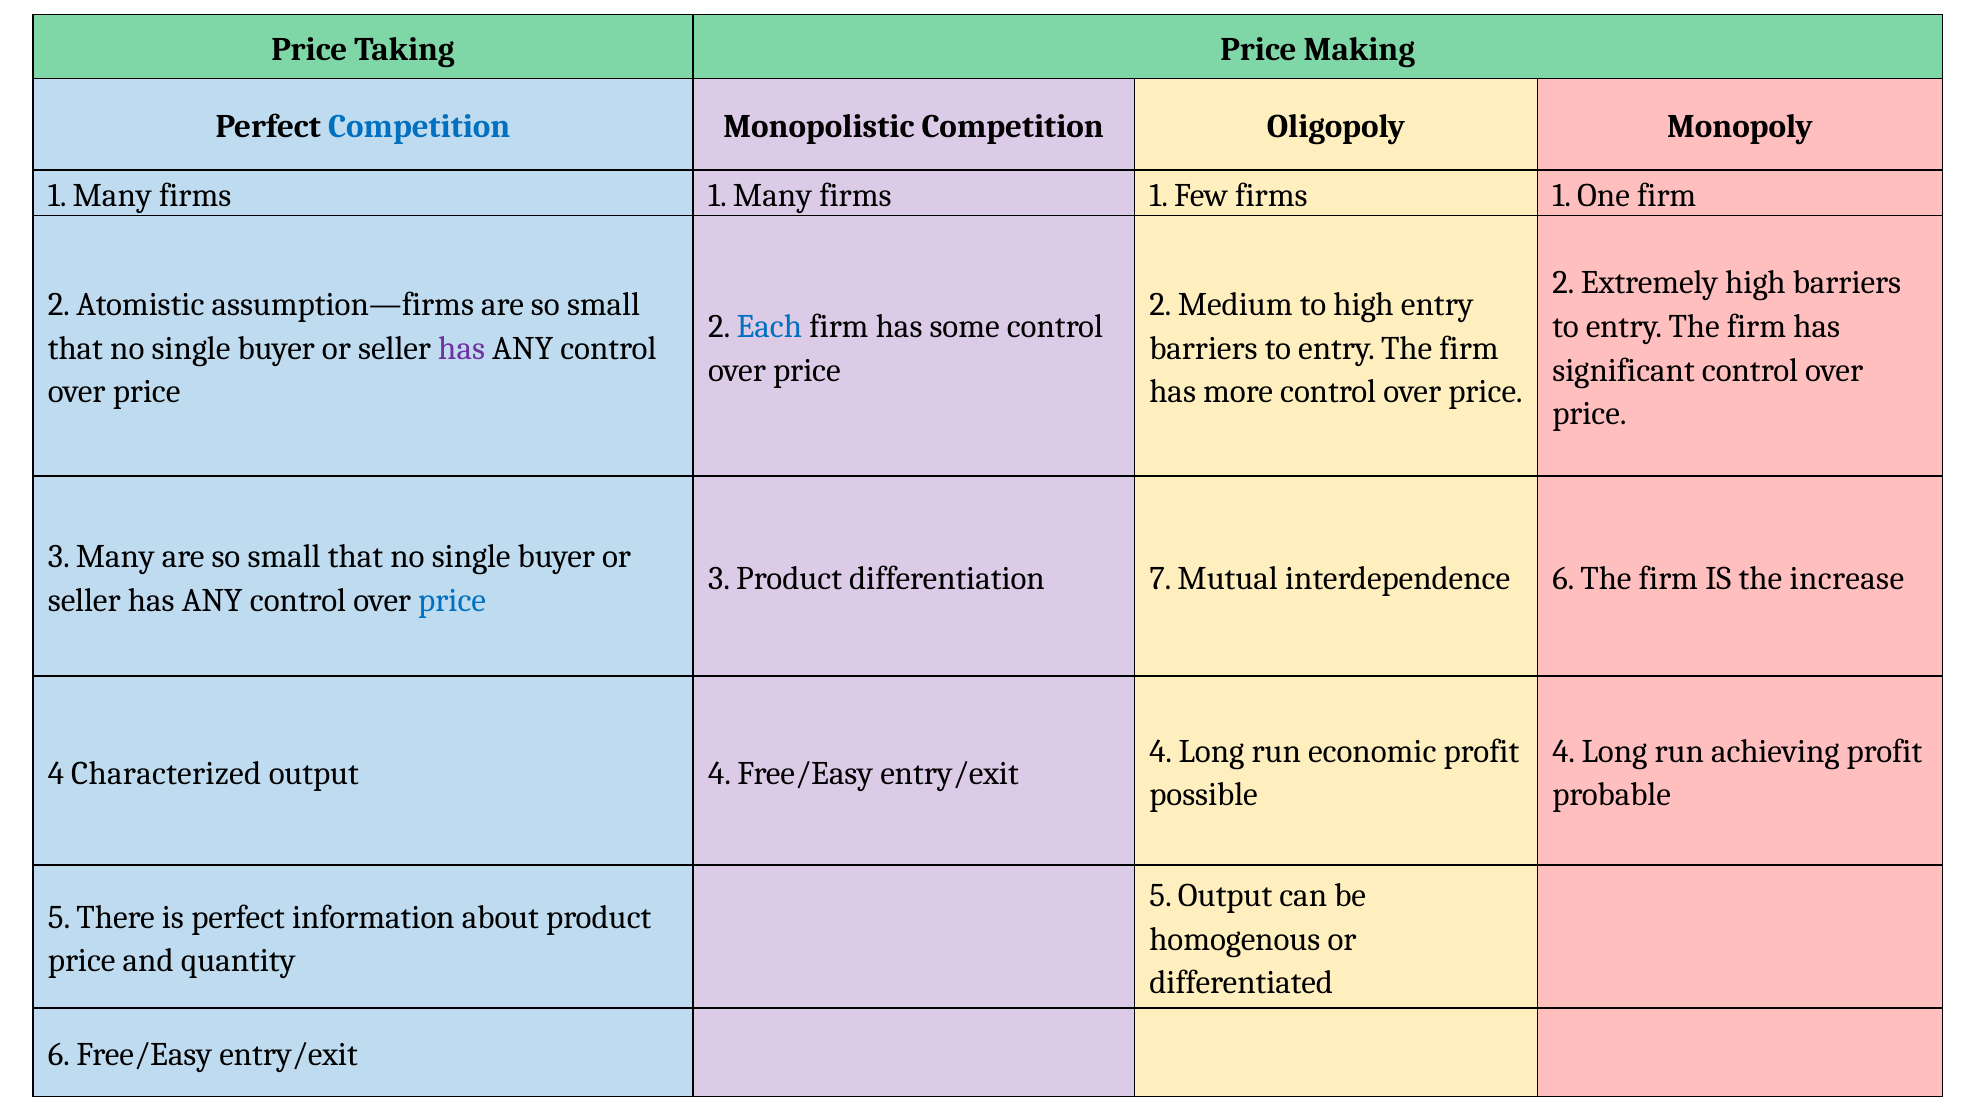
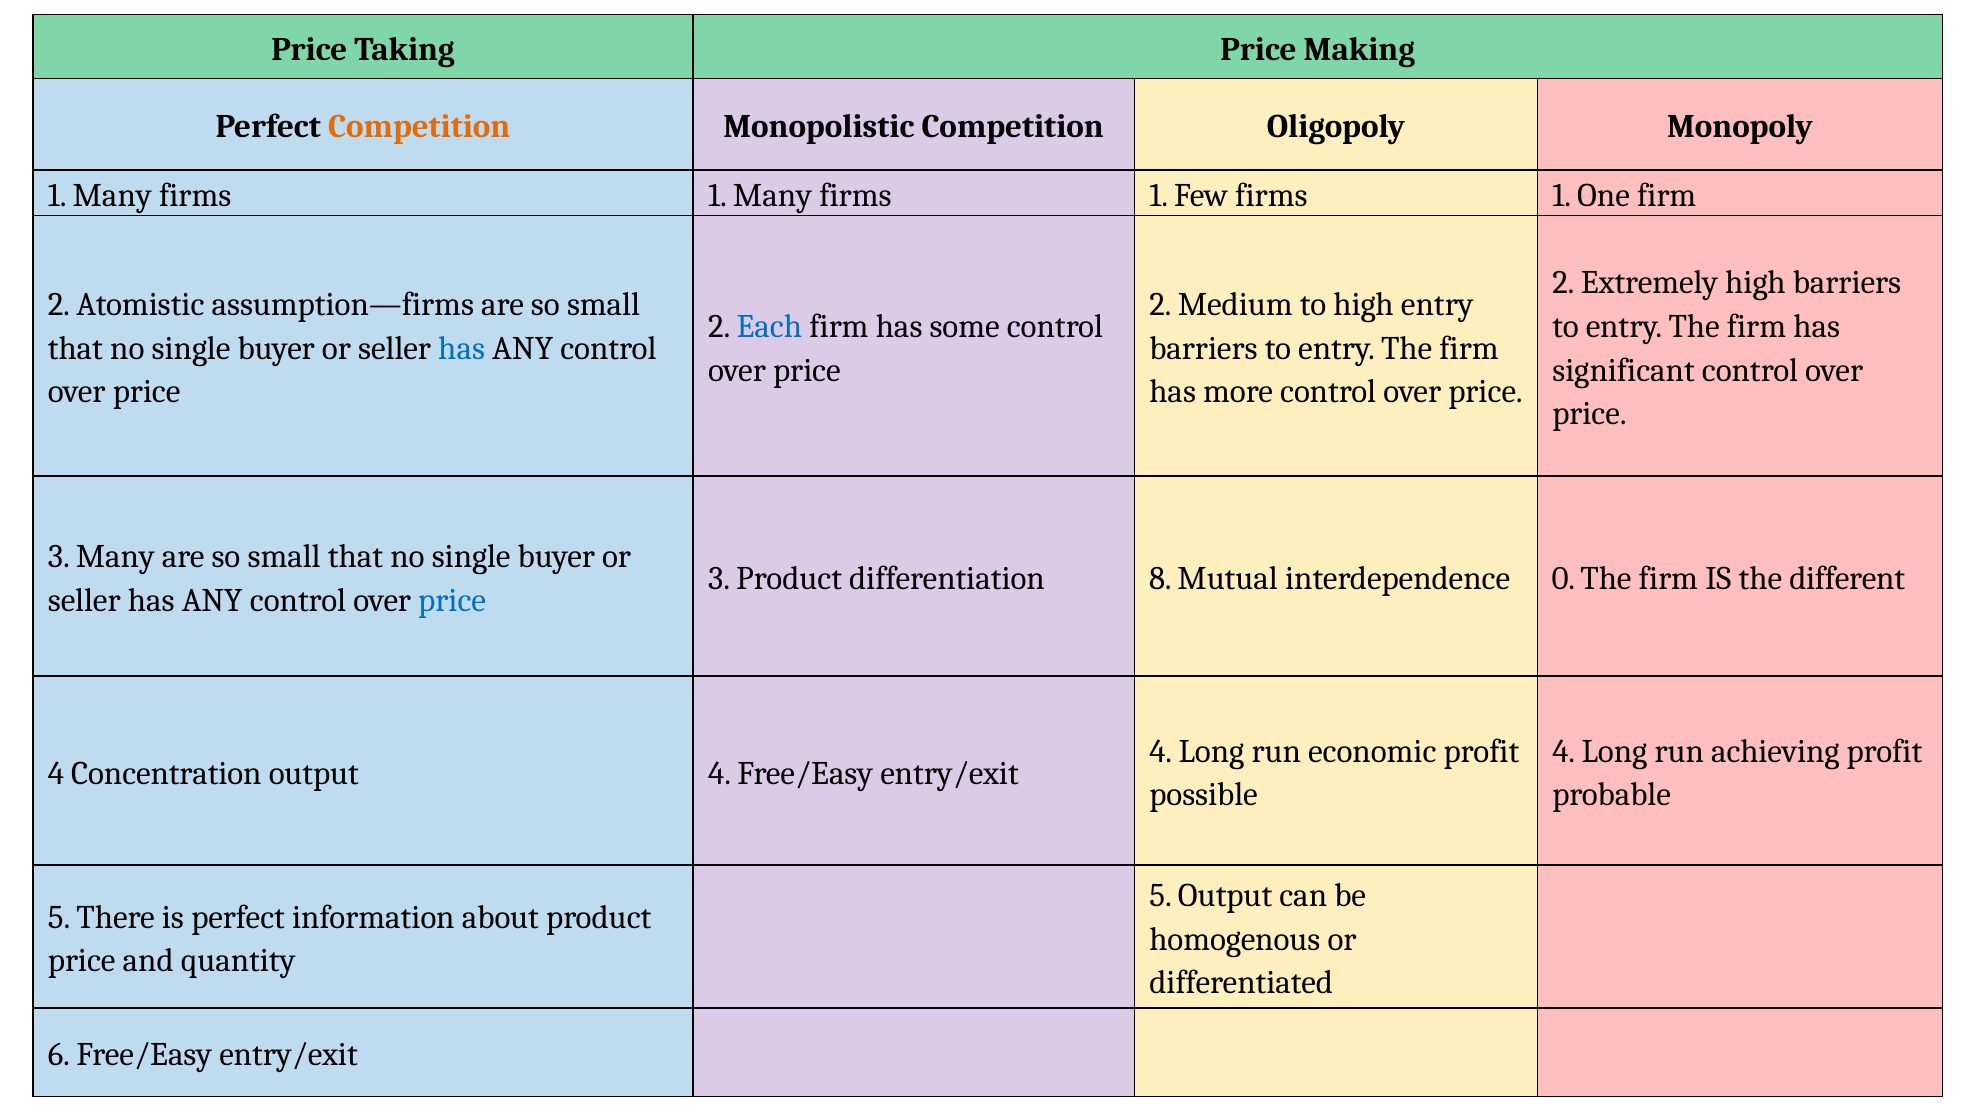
Competition colour: blue -> orange (419, 127)
has colour: purple -> blue (462, 348)
7: 7 -> 8 (1160, 579)
interdependence 6: 6 -> 0 (1563, 579)
increase: increase -> different (1847, 579)
Characterized: Characterized -> Concentration (166, 773)
